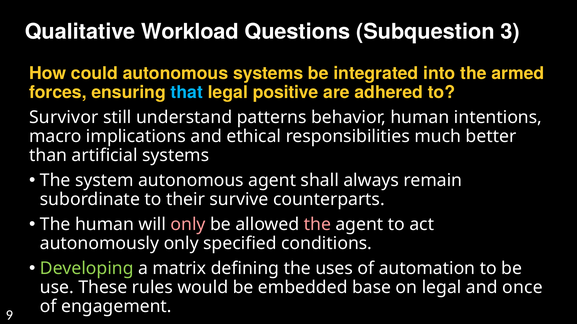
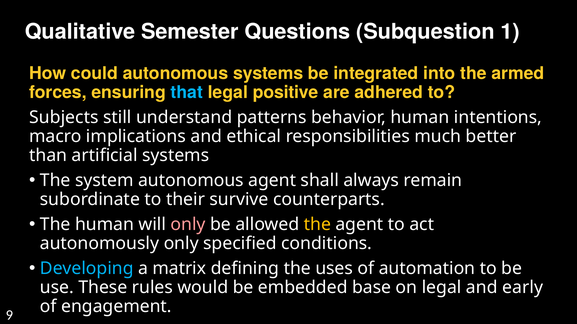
Workload: Workload -> Semester (190, 32)
3: 3 -> 1 (510, 32)
Survivor: Survivor -> Subjects (64, 117)
the colour: pink -> yellow (317, 225)
Developing colour: light green -> light blue (87, 269)
once: once -> early (523, 288)
